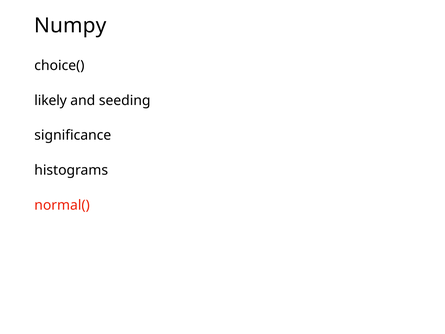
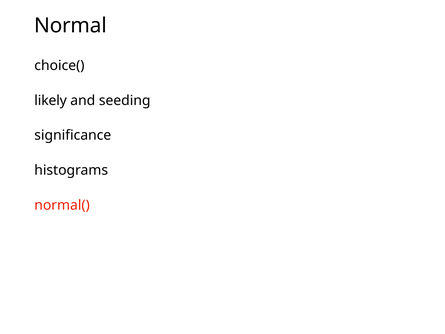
Numpy: Numpy -> Normal (70, 26)
